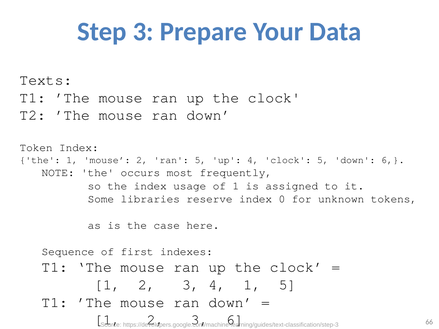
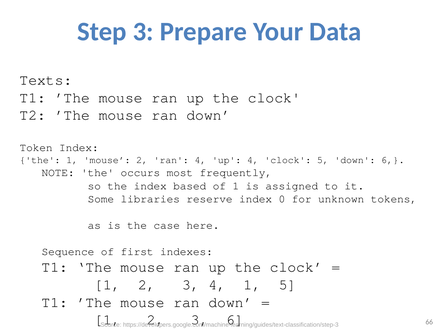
ran 5: 5 -> 4 (200, 160)
usage: usage -> based (190, 186)
